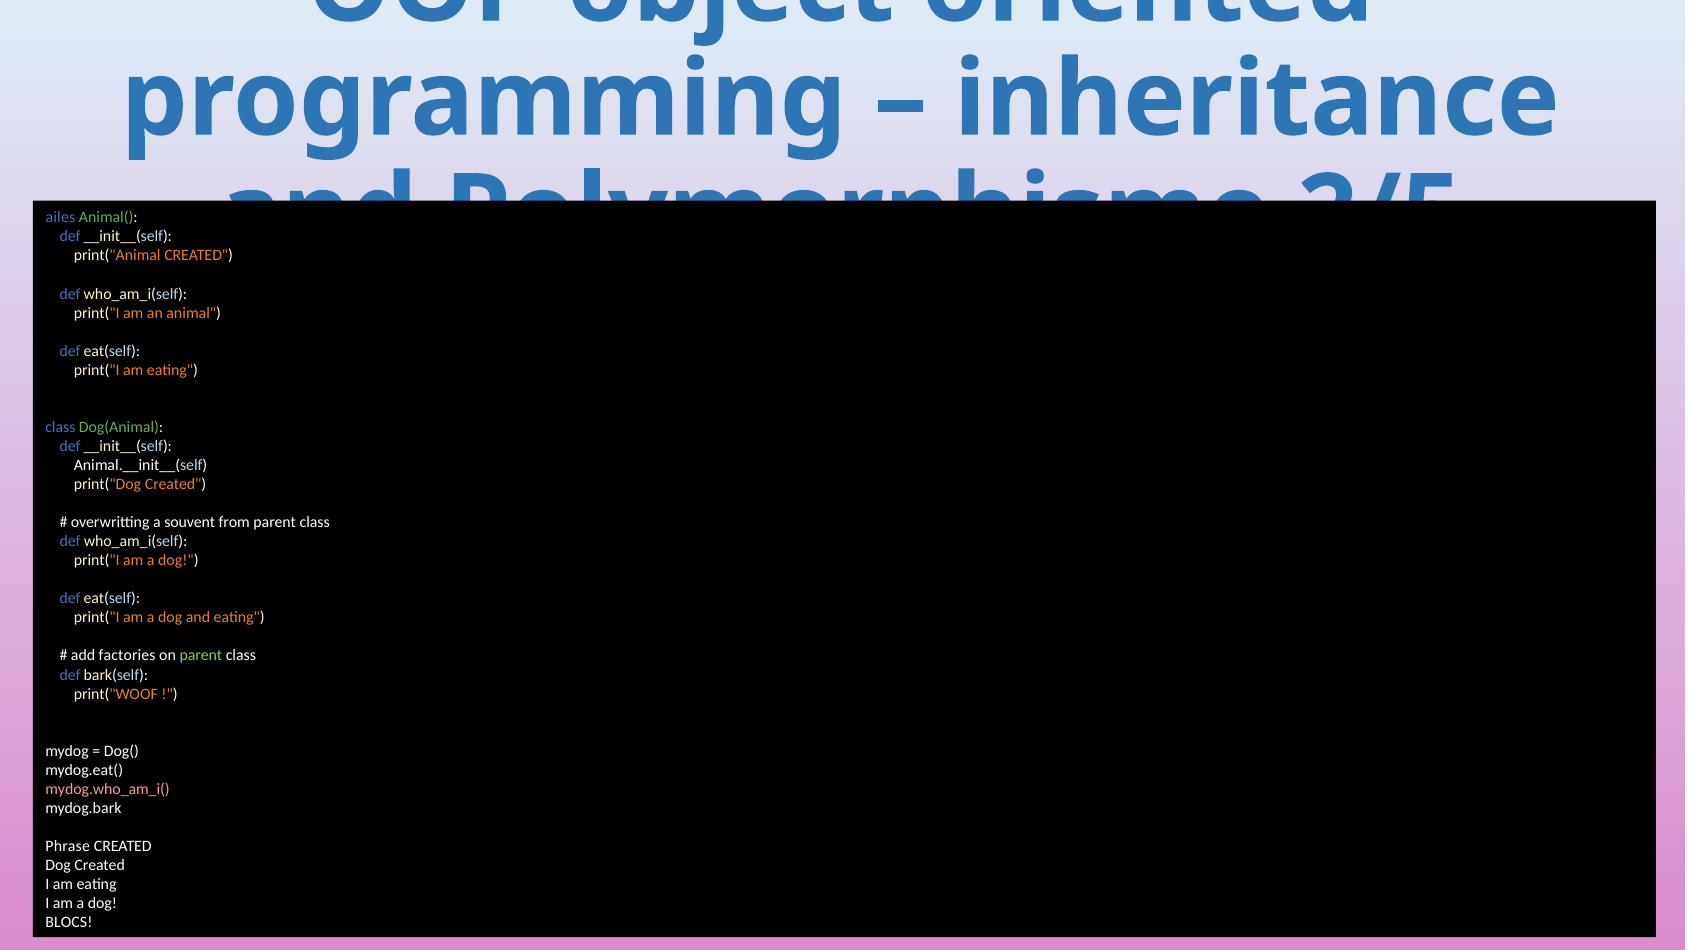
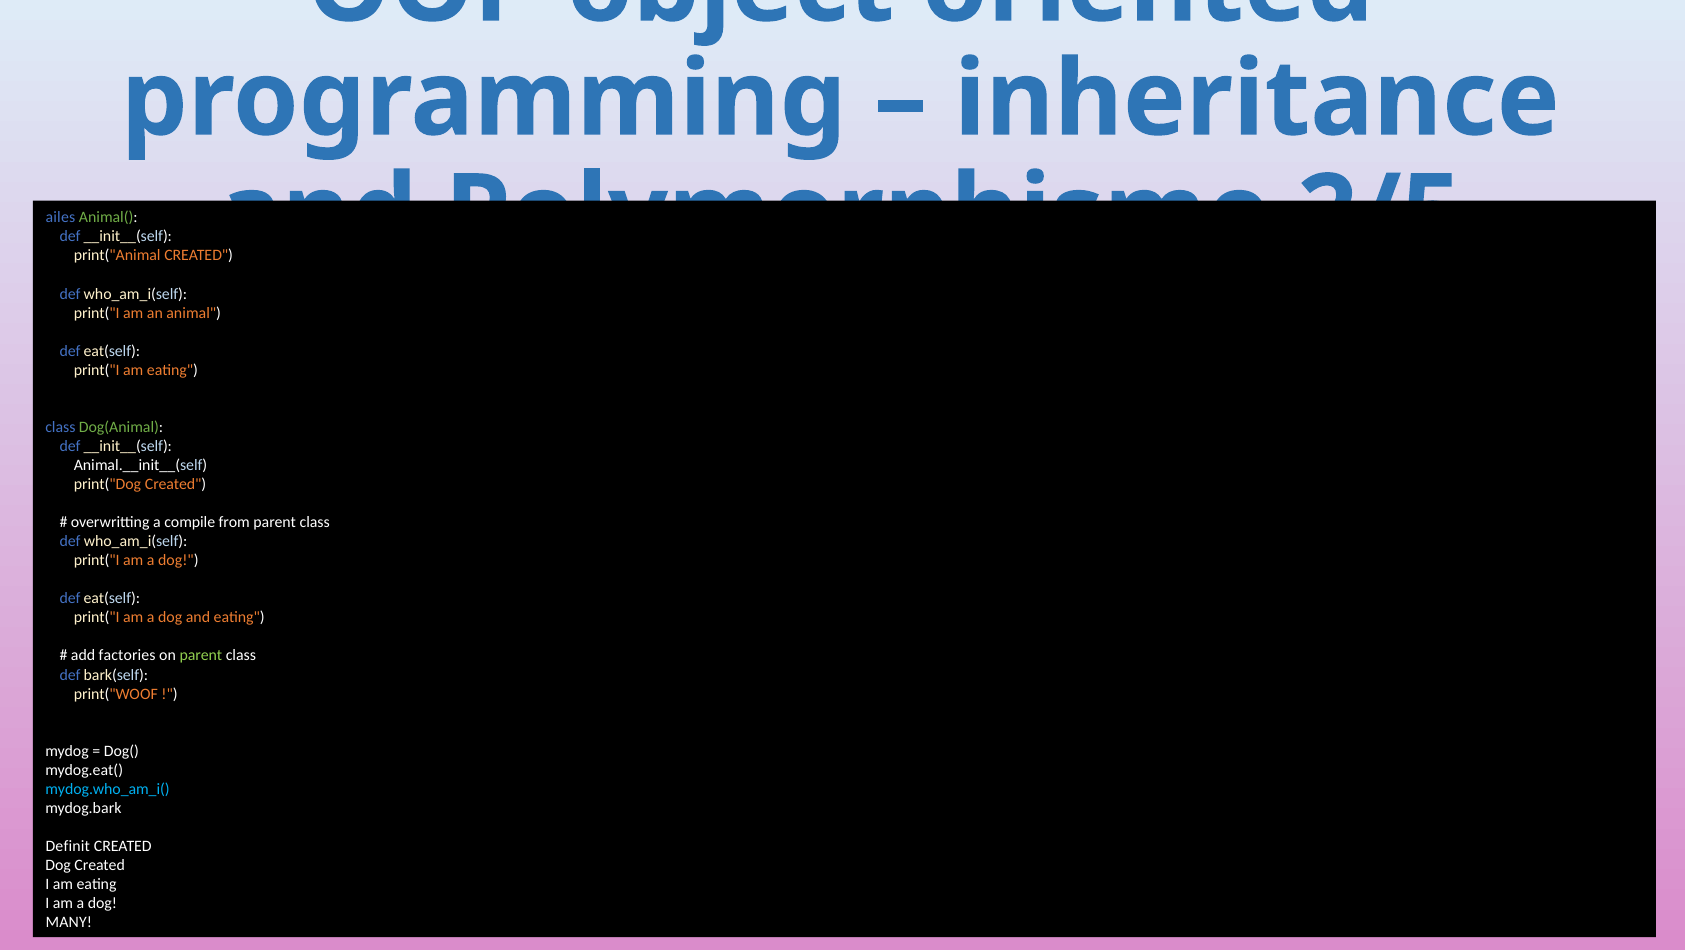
souvent: souvent -> compile (190, 522)
mydog.who_am_i( colour: pink -> light blue (108, 789)
Phrase: Phrase -> Definit (68, 846)
BLOCS: BLOCS -> MANY (69, 922)
